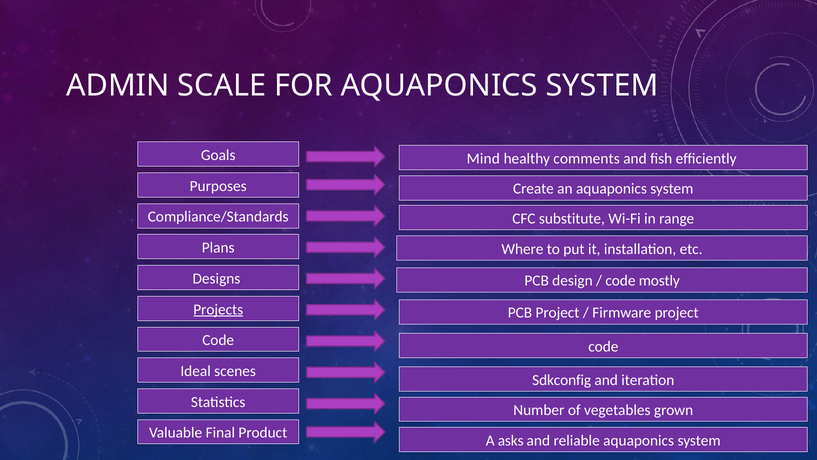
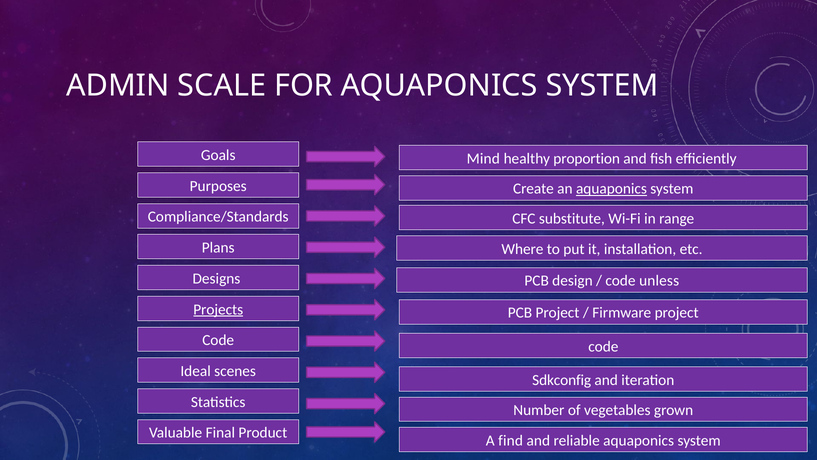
comments: comments -> proportion (587, 158)
aquaponics underline: none -> present (611, 189)
mostly: mostly -> unless (659, 281)
asks: asks -> find (511, 440)
